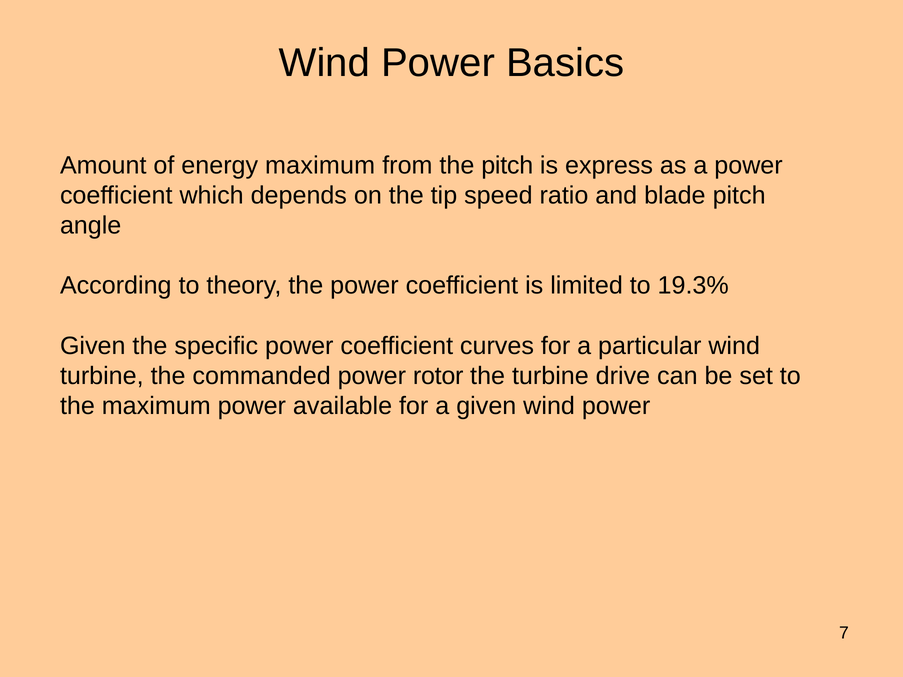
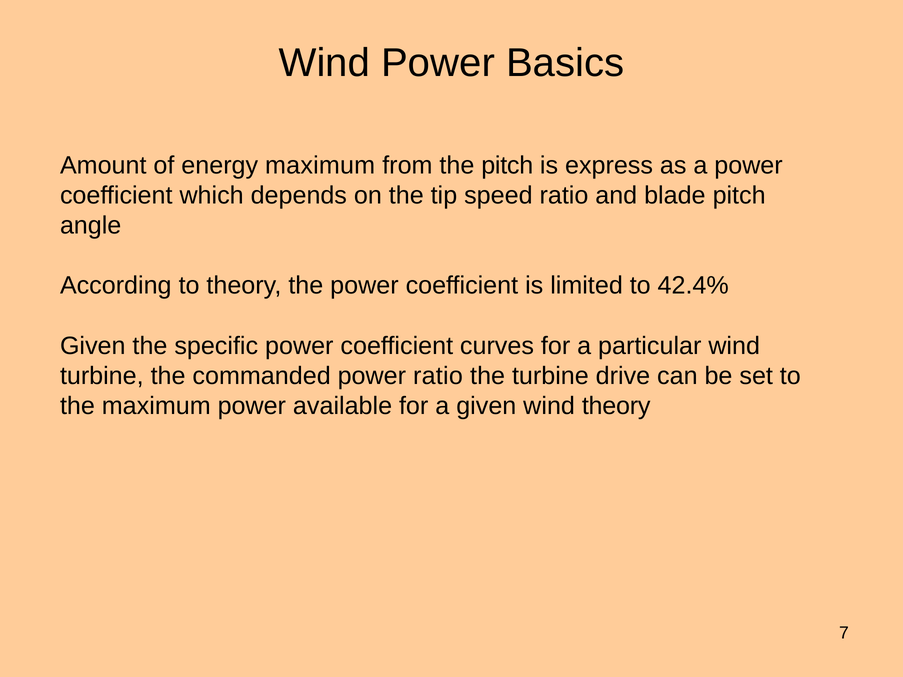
19.3%: 19.3% -> 42.4% (693, 286)
power rotor: rotor -> ratio (438, 376)
given wind power: power -> theory (616, 406)
